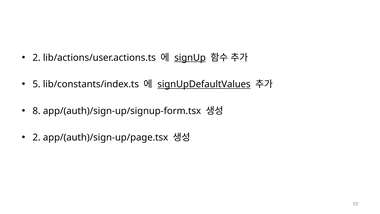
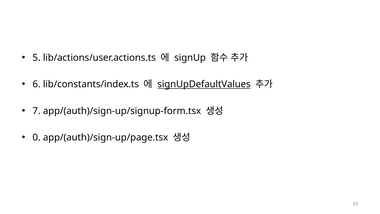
2: 2 -> 5 (37, 58)
signUp underline: present -> none (190, 58)
5: 5 -> 6 (37, 84)
8: 8 -> 7 (37, 111)
2: 2 -> 0 (37, 137)
